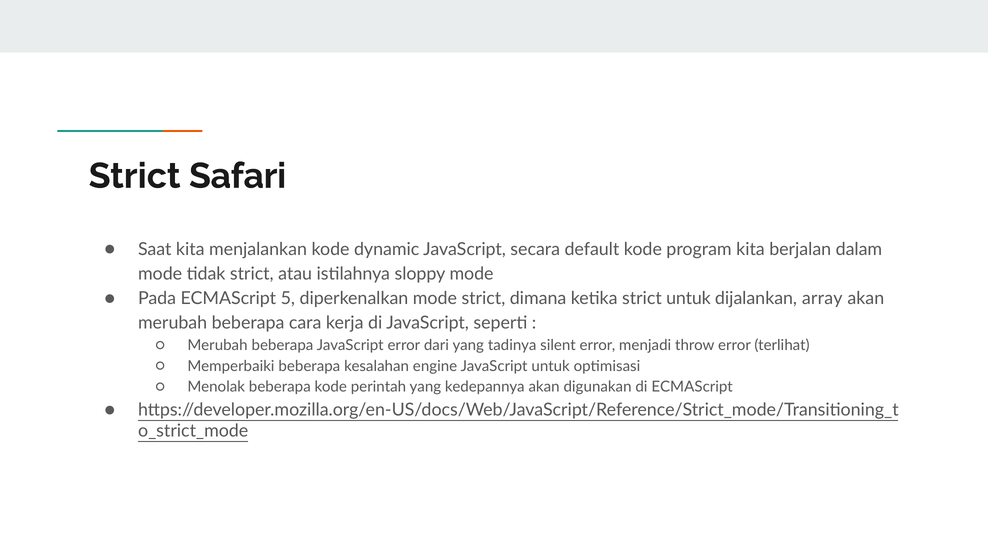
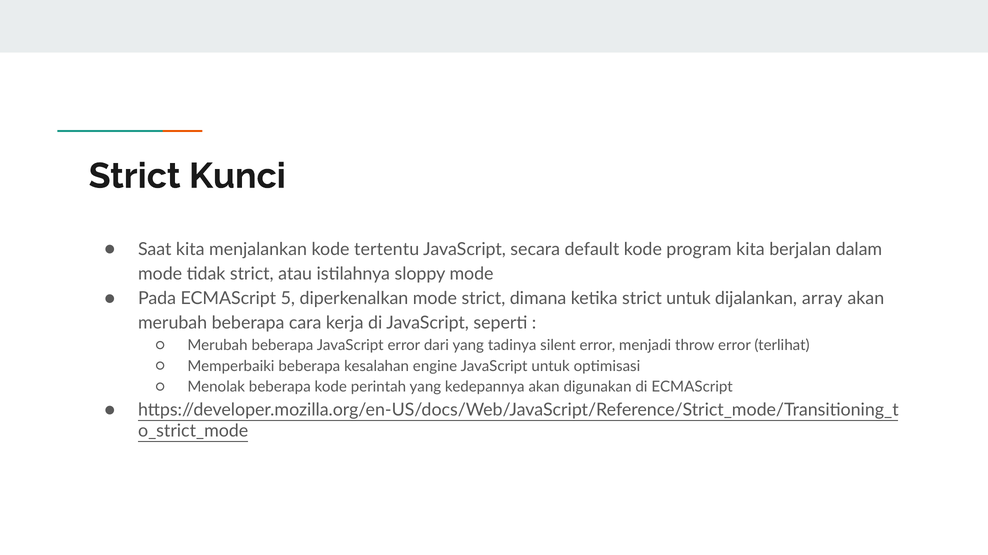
Safari: Safari -> Kunci (237, 176)
dynamic: dynamic -> tertentu (387, 250)
